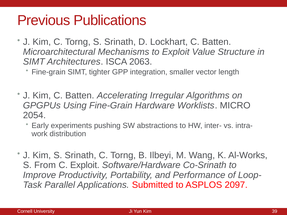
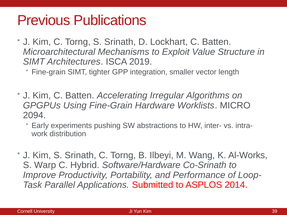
2063: 2063 -> 2019 (141, 62)
2054: 2054 -> 2094 (34, 115)
From: From -> Warp (45, 165)
C Exploit: Exploit -> Hybrid (85, 165)
2097: 2097 -> 2014 (236, 185)
